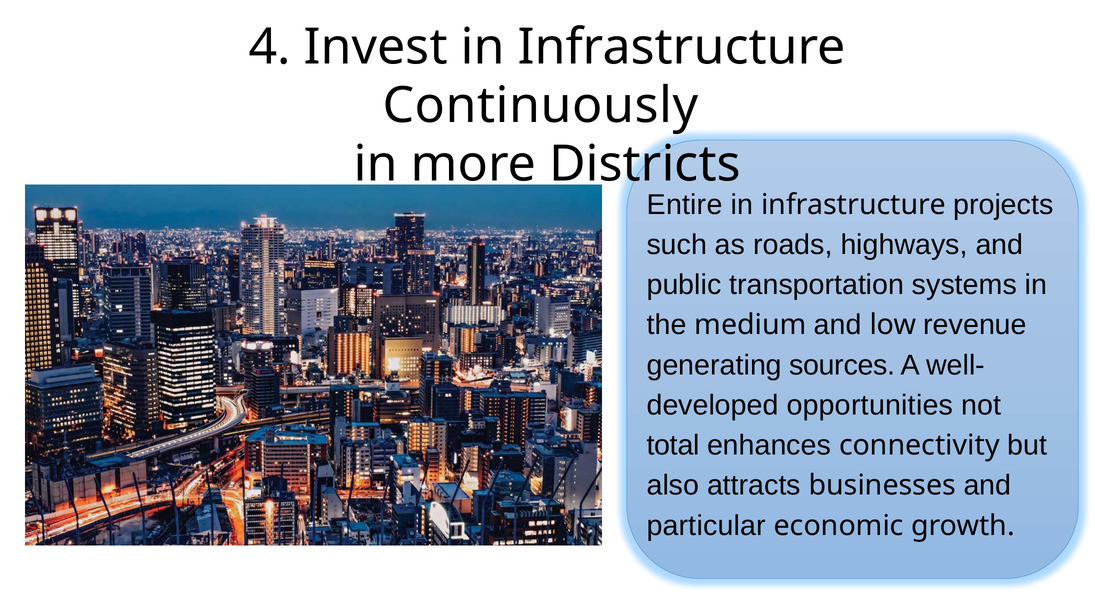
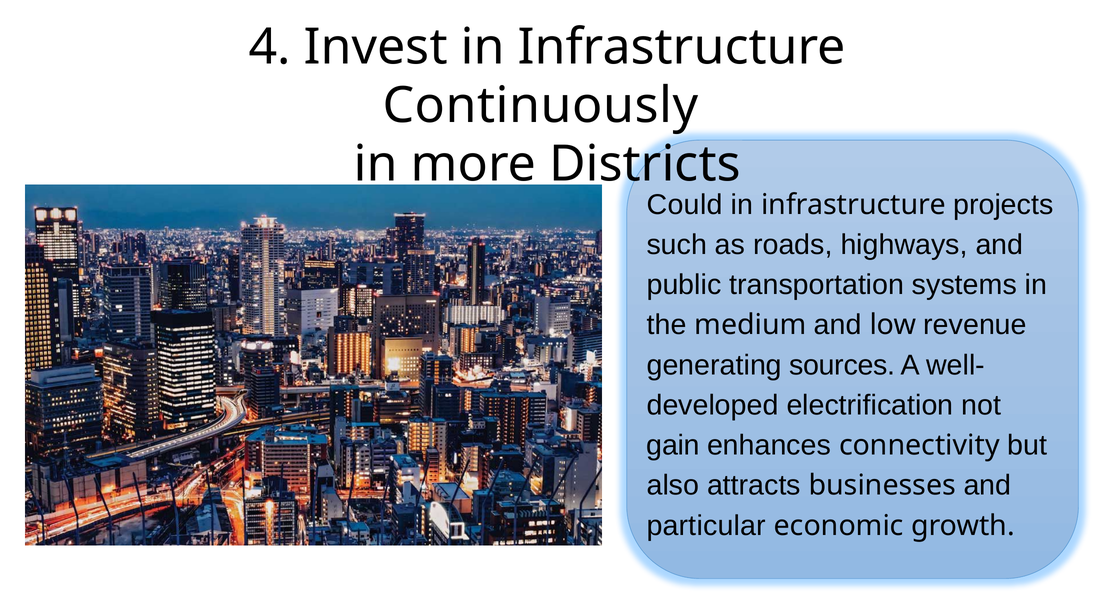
Entire: Entire -> Could (685, 205)
opportunities: opportunities -> electrification (870, 405)
total: total -> gain (673, 445)
